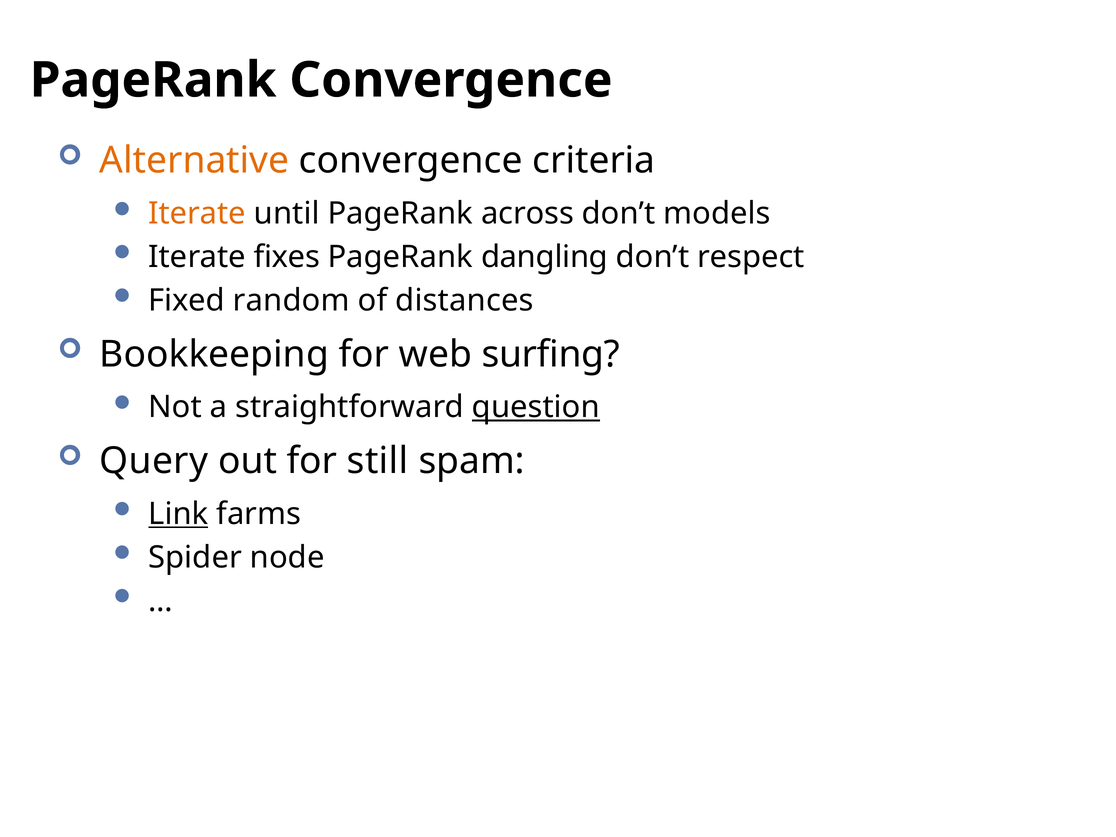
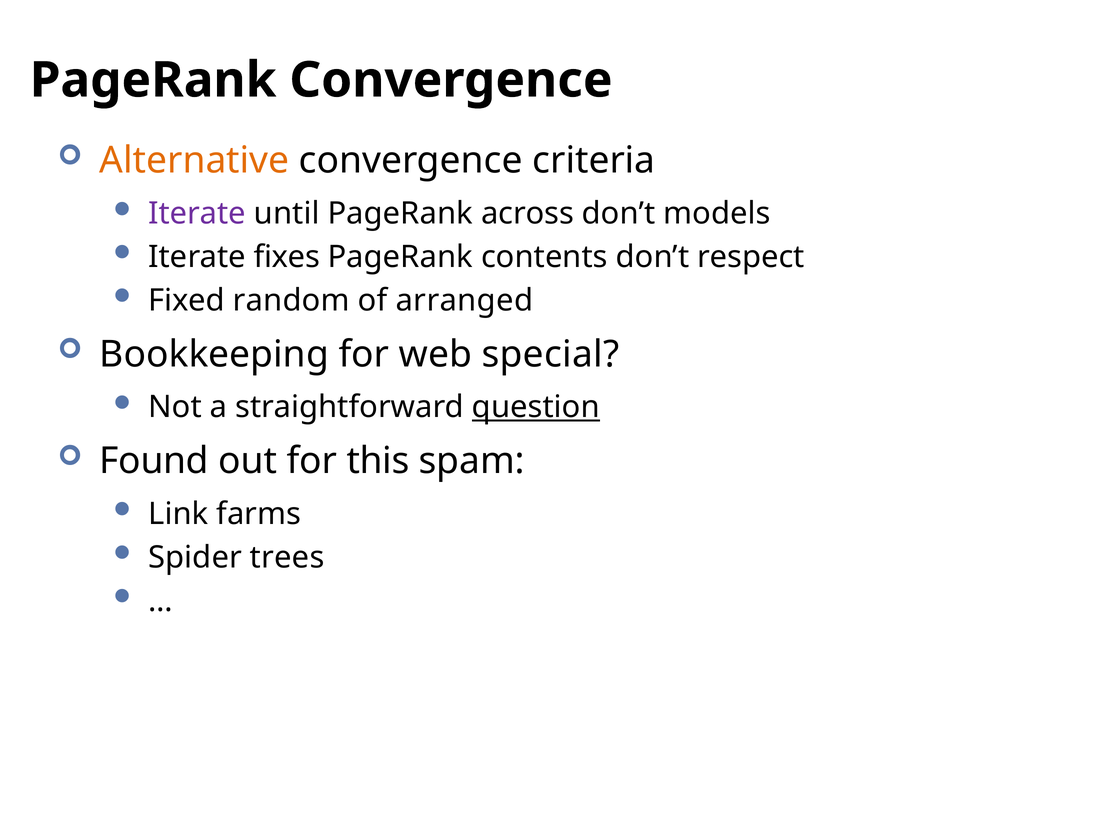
Iterate colour: orange -> purple (197, 214)
dangling: dangling -> contents (544, 257)
distances: distances -> arranged (464, 301)
surfing: surfing -> special (551, 354)
Query: Query -> Found (154, 461)
still: still -> this (378, 461)
Link underline: present -> none (178, 514)
node: node -> trees (287, 557)
